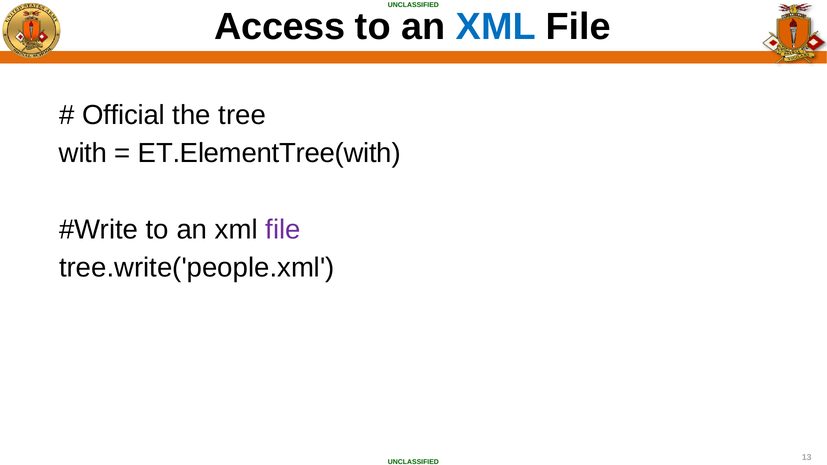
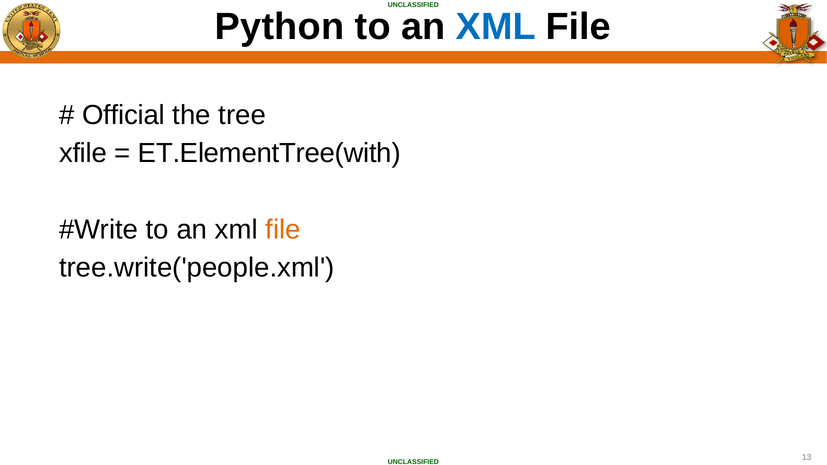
Access: Access -> Python (279, 27)
with: with -> xfile (83, 153)
file colour: purple -> orange (283, 230)
